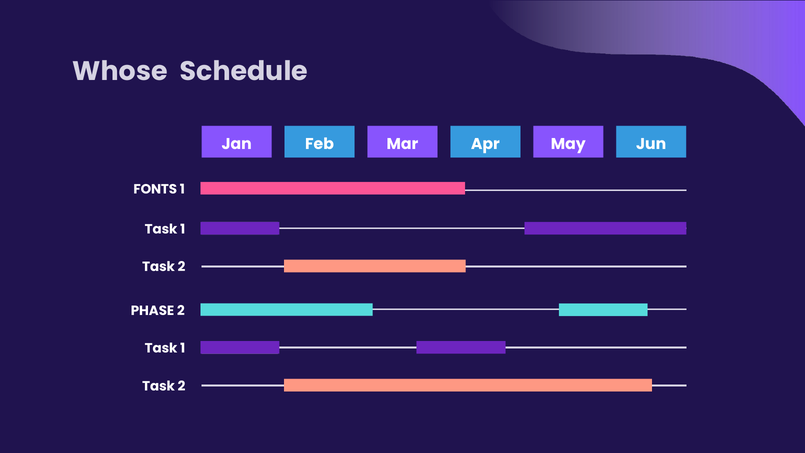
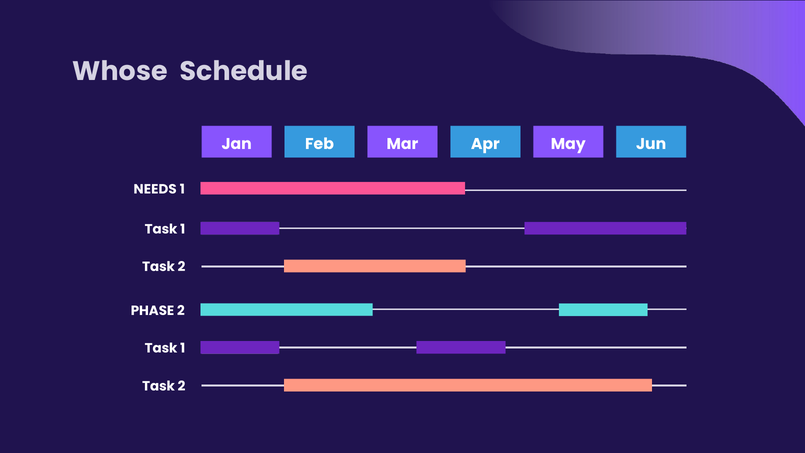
FONTS: FONTS -> NEEDS (155, 189)
